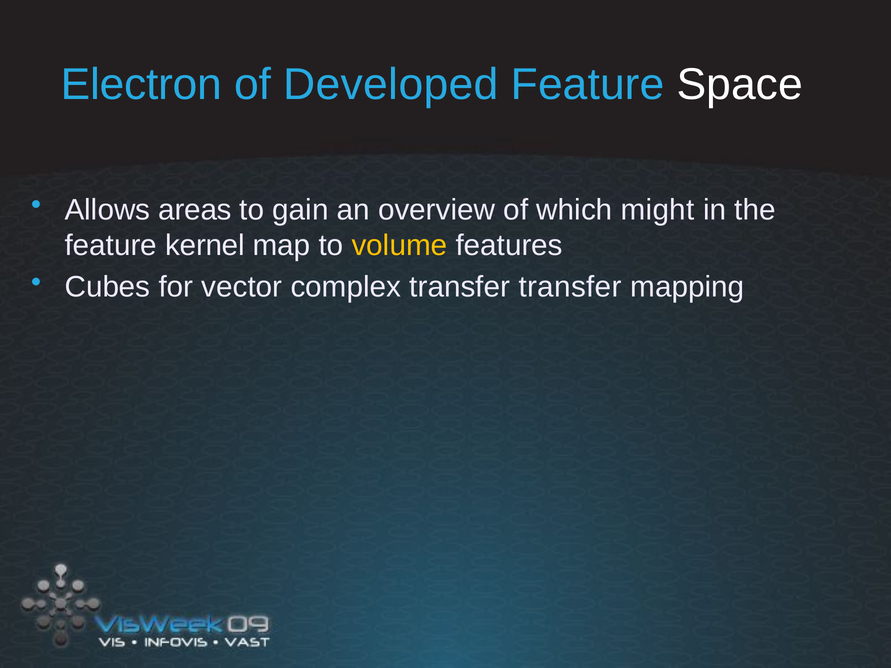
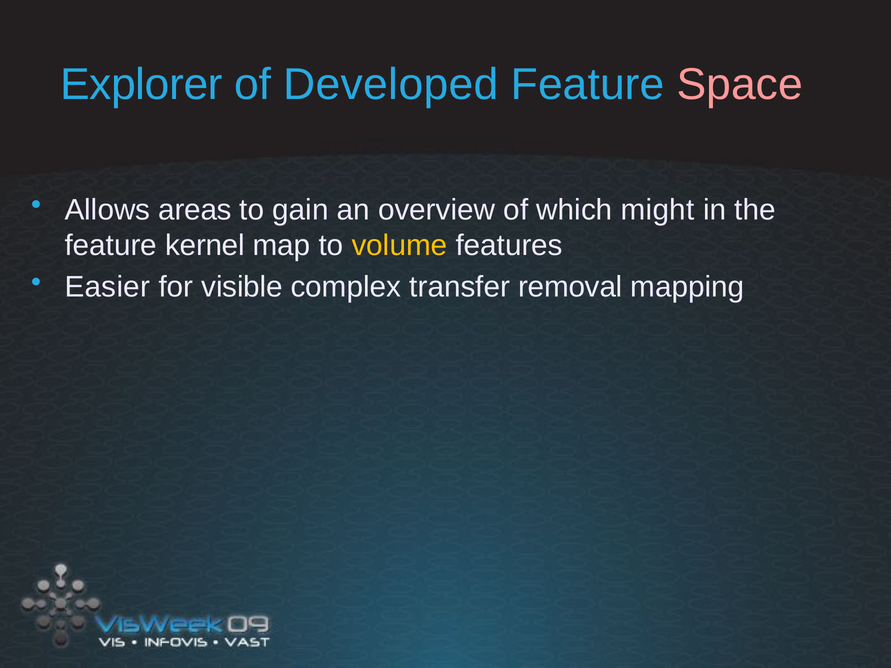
Electron: Electron -> Explorer (141, 85)
Space colour: white -> pink (740, 85)
Cubes: Cubes -> Easier (107, 287)
vector: vector -> visible (242, 287)
transfer transfer: transfer -> removal (570, 287)
